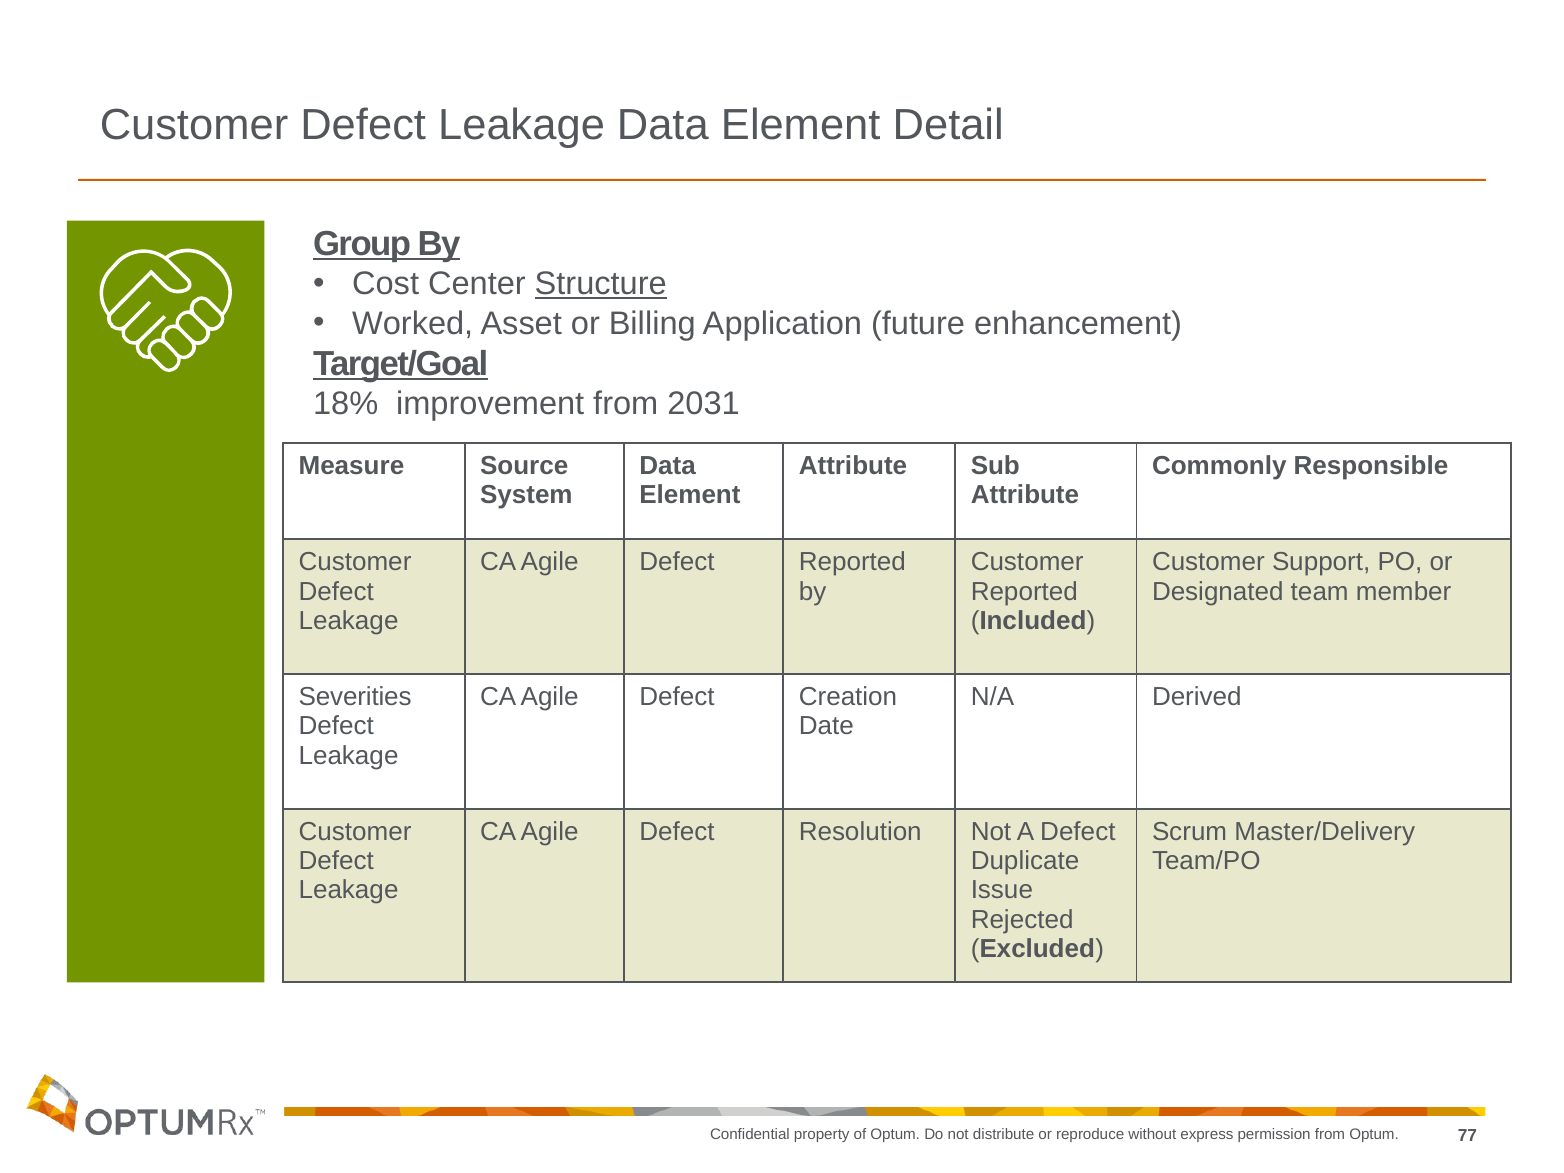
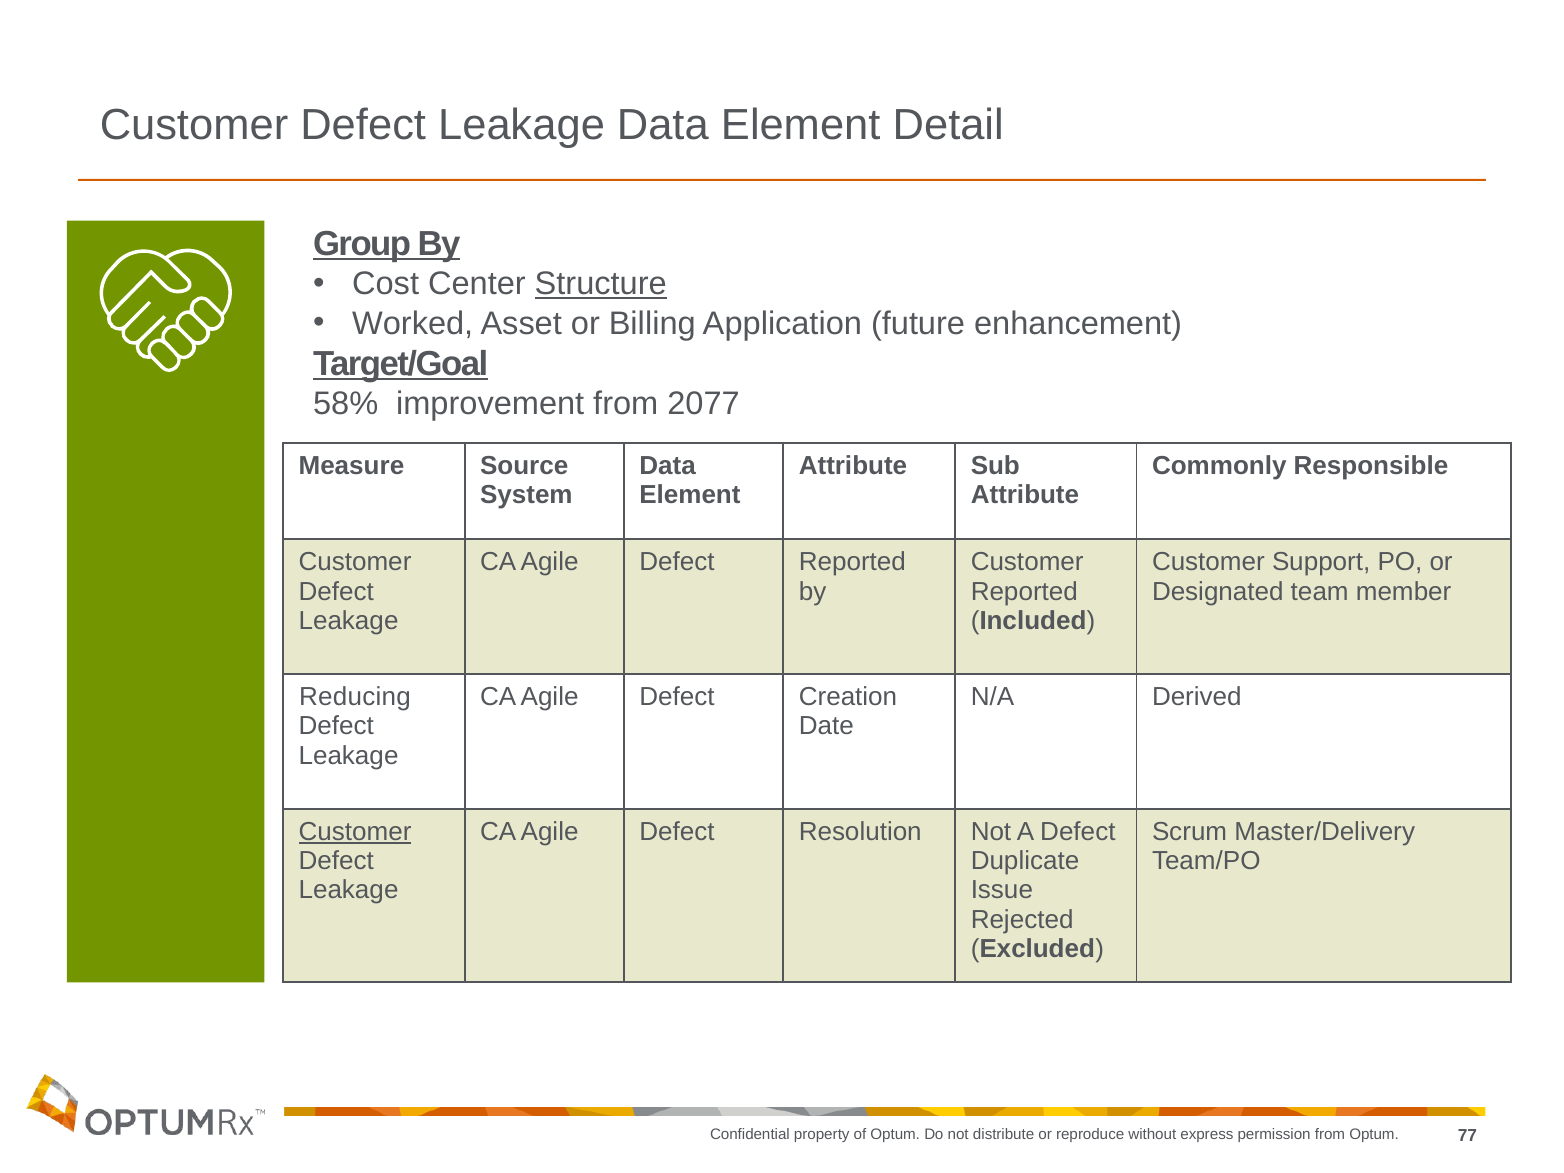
18%: 18% -> 58% (346, 404)
2031: 2031 -> 2077 (704, 404)
Severities: Severities -> Reducing (355, 697)
Customer underline: none -> present (355, 832)
